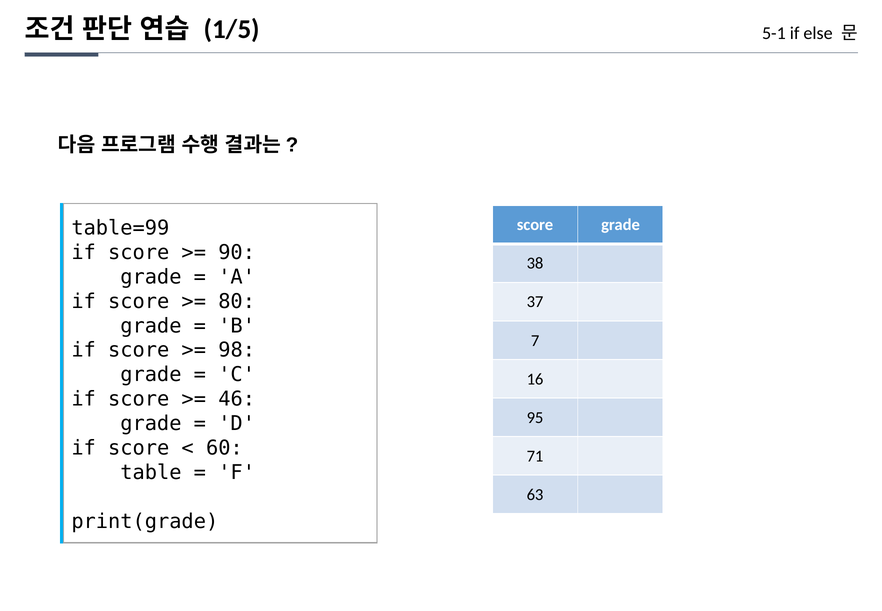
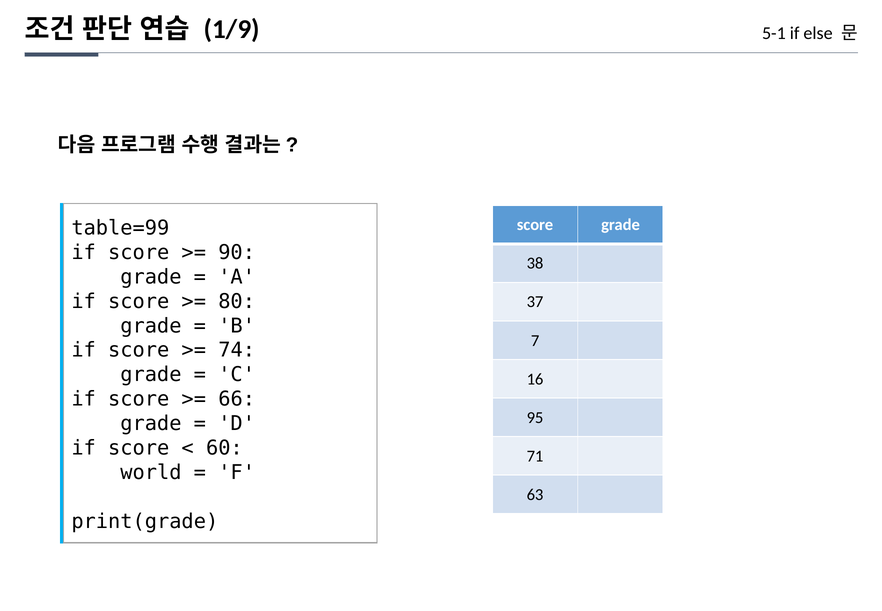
1/5: 1/5 -> 1/9 (232, 29)
98: 98 -> 74 (237, 350)
46: 46 -> 66 (237, 399)
table: table -> world (151, 472)
